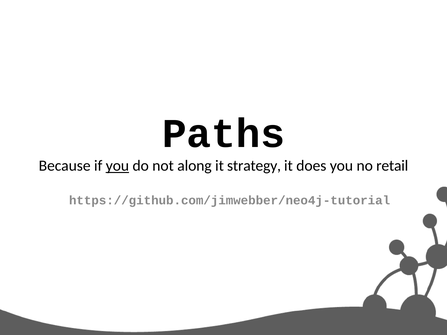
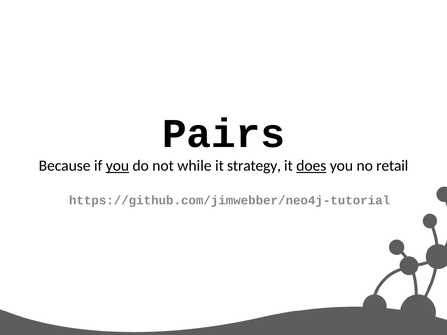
Paths: Paths -> Pairs (223, 134)
along: along -> while (194, 166)
does underline: none -> present (311, 166)
